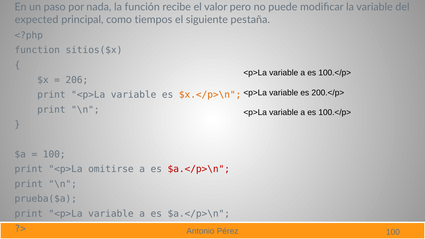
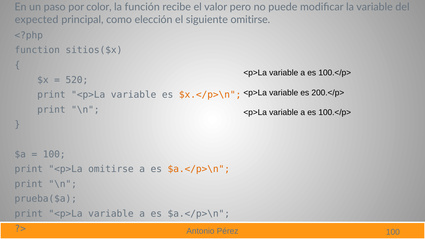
nada: nada -> color (99, 7)
tiempos: tiempos -> elección (154, 20)
siguiente pestaña: pestaña -> omitirse (250, 20)
206: 206 -> 520 (77, 80)
$a.</p>\n colour: red -> orange (199, 169)
